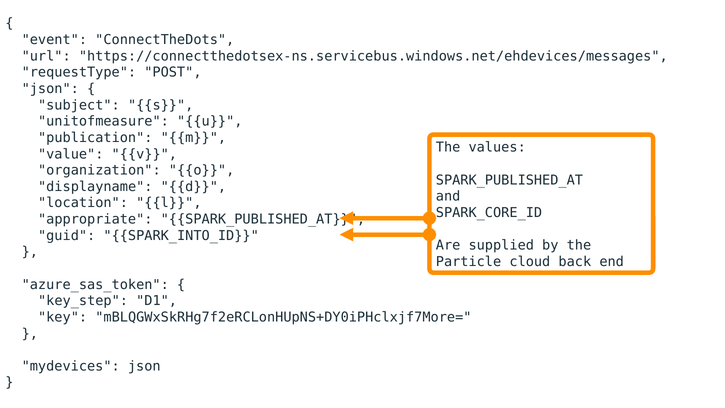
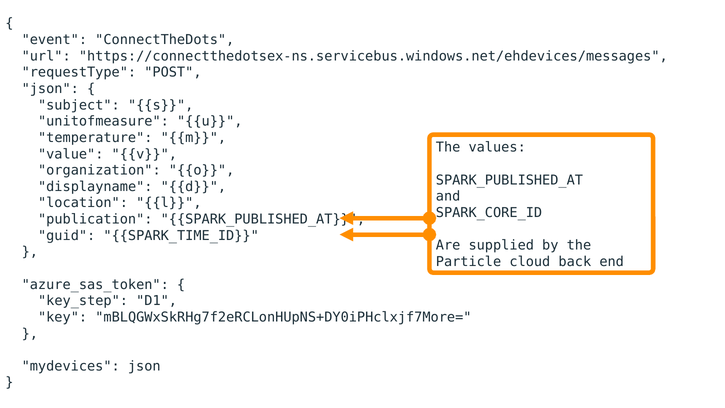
publication: publication -> temperature (95, 138)
appropriate: appropriate -> publication (95, 219)
SPARK_INTO_ID: SPARK_INTO_ID -> SPARK_TIME_ID (181, 236)
